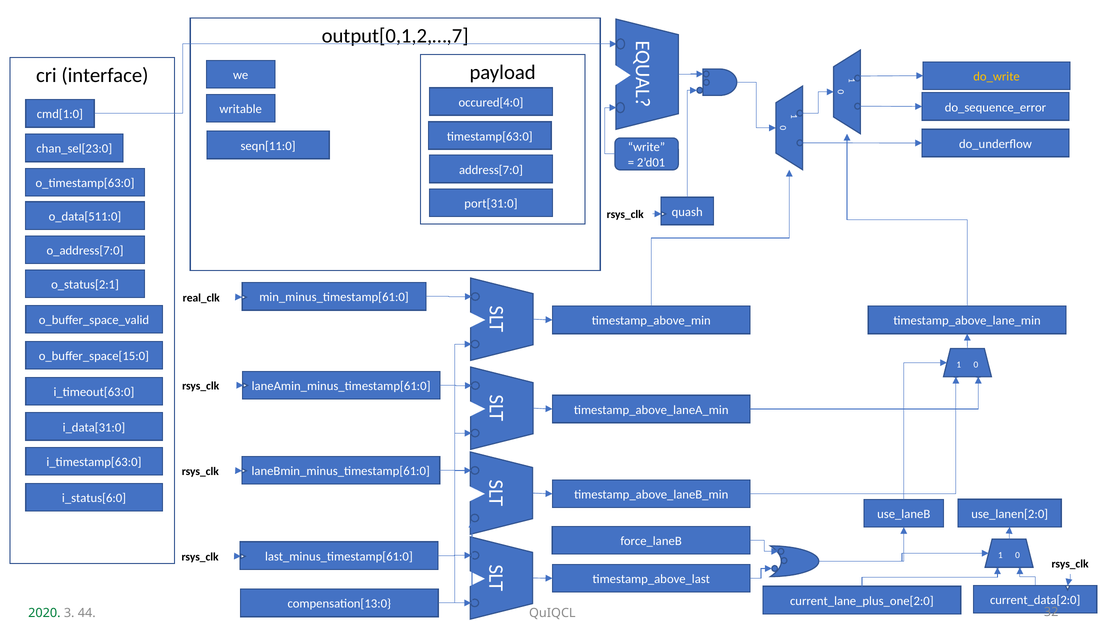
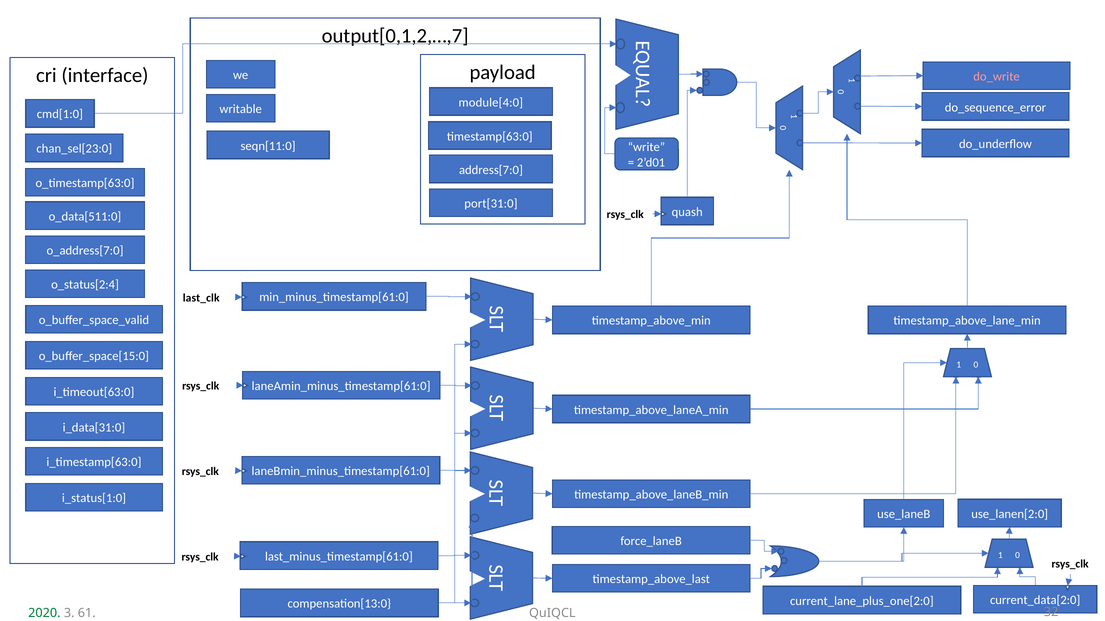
do_write colour: yellow -> pink (997, 77)
occured[4:0: occured[4:0 -> module[4:0 (491, 102)
o_status[2:1: o_status[2:1 -> o_status[2:4 (85, 285)
real_clk: real_clk -> last_clk (201, 298)
i_status[6:0: i_status[6:0 -> i_status[1:0 (94, 498)
44: 44 -> 61 (87, 613)
